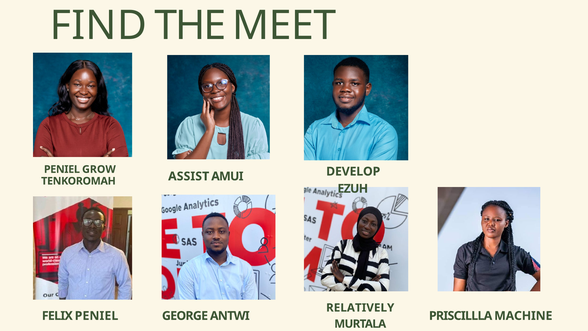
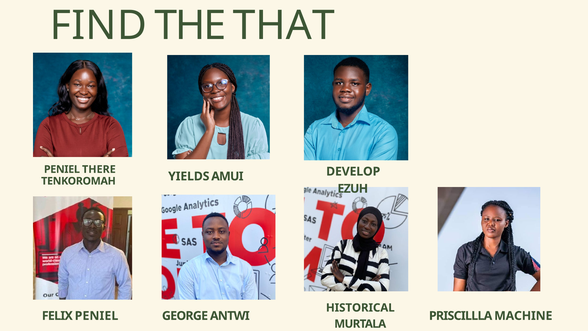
MEET: MEET -> THAT (284, 26)
GROW: GROW -> THERE (99, 169)
ASSIST: ASSIST -> YIELDS (189, 176)
RELATIVELY: RELATIVELY -> HISTORICAL (360, 308)
